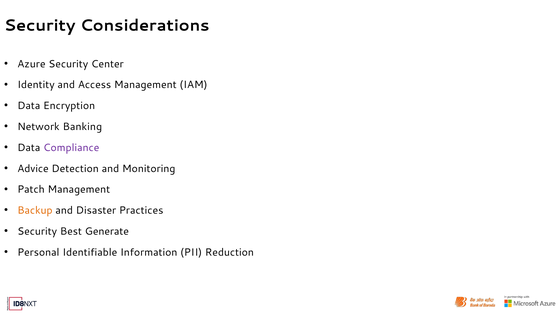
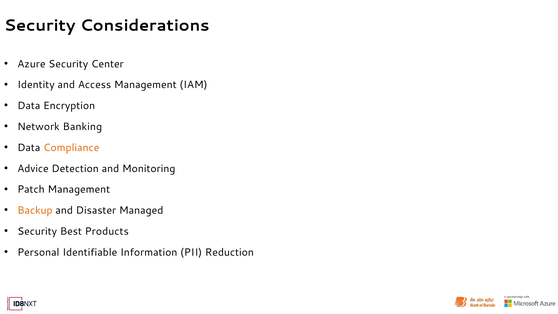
Compliance colour: purple -> orange (71, 148)
Practices: Practices -> Managed (141, 210)
Generate: Generate -> Products (107, 231)
